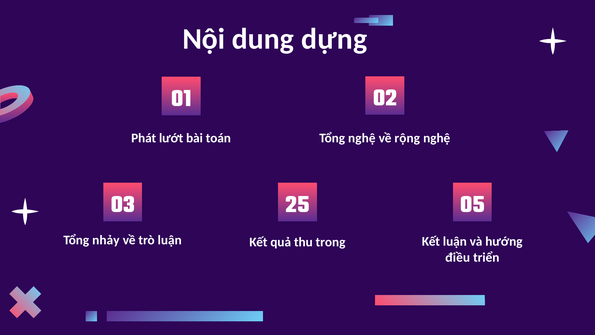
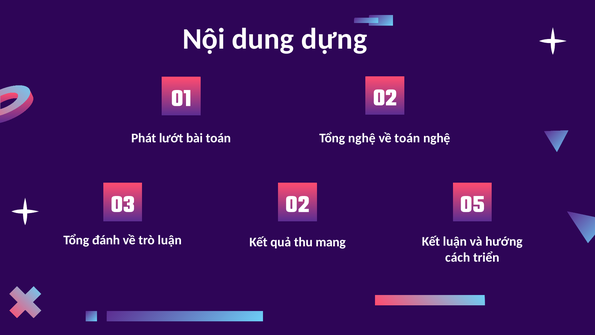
về rộng: rộng -> toán (407, 138)
03 25: 25 -> 02 (297, 204)
nhảy: nhảy -> đánh (106, 240)
trong: trong -> mang (331, 242)
điều: điều -> cách (458, 257)
